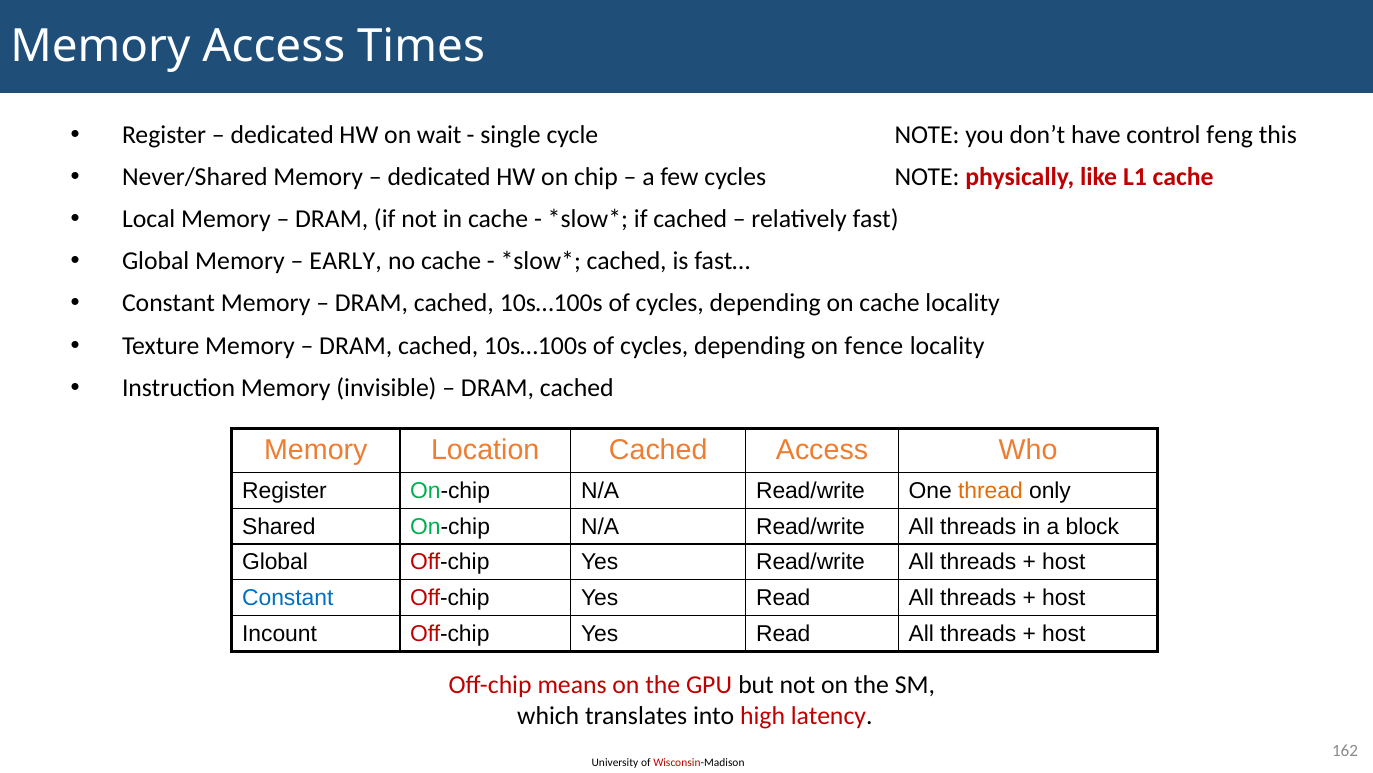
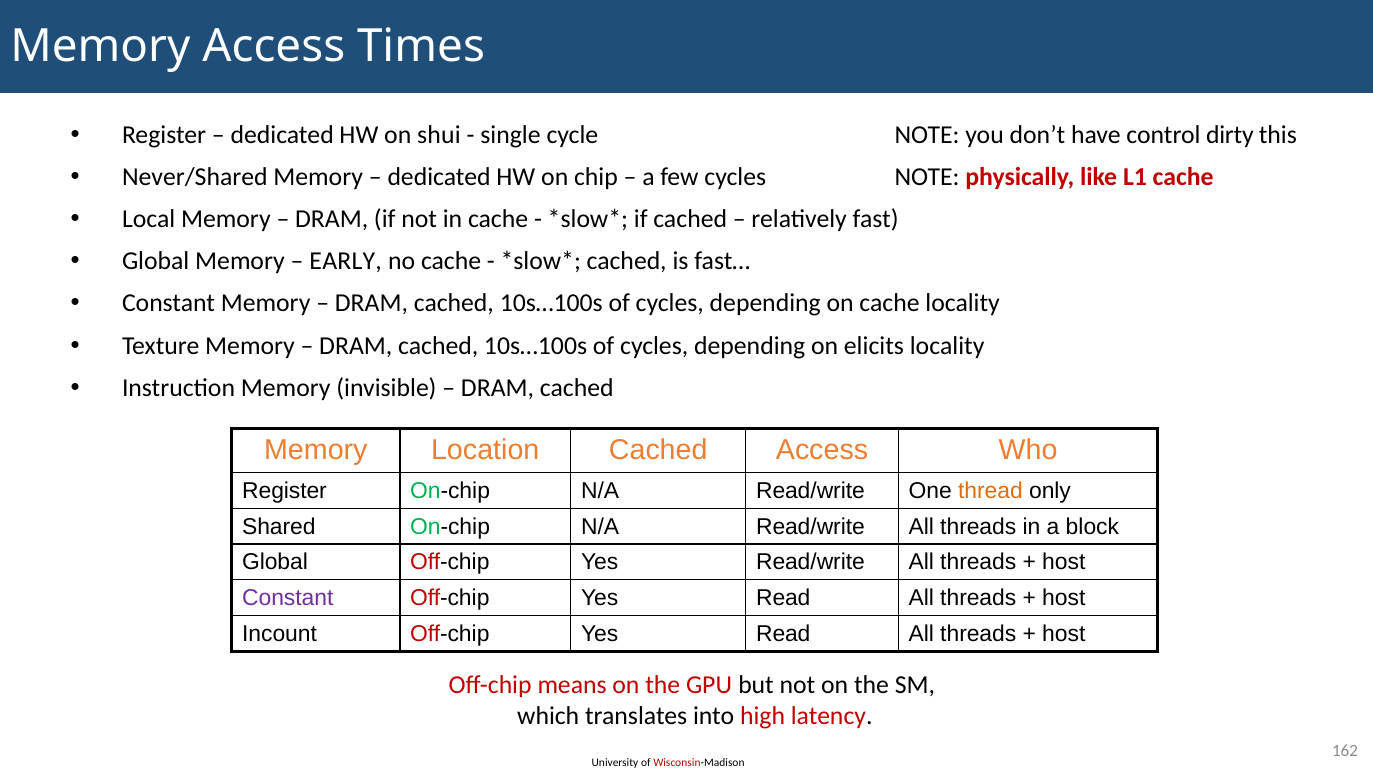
wait: wait -> shui (439, 135)
feng: feng -> dirty (1230, 135)
fence: fence -> elicits (874, 345)
Constant colour: blue -> purple (288, 598)
